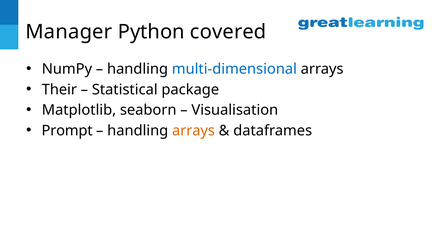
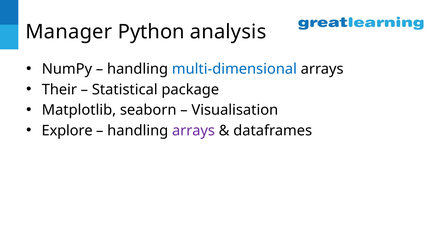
covered: covered -> analysis (228, 32)
Prompt: Prompt -> Explore (67, 131)
arrays colour: orange -> purple (193, 131)
